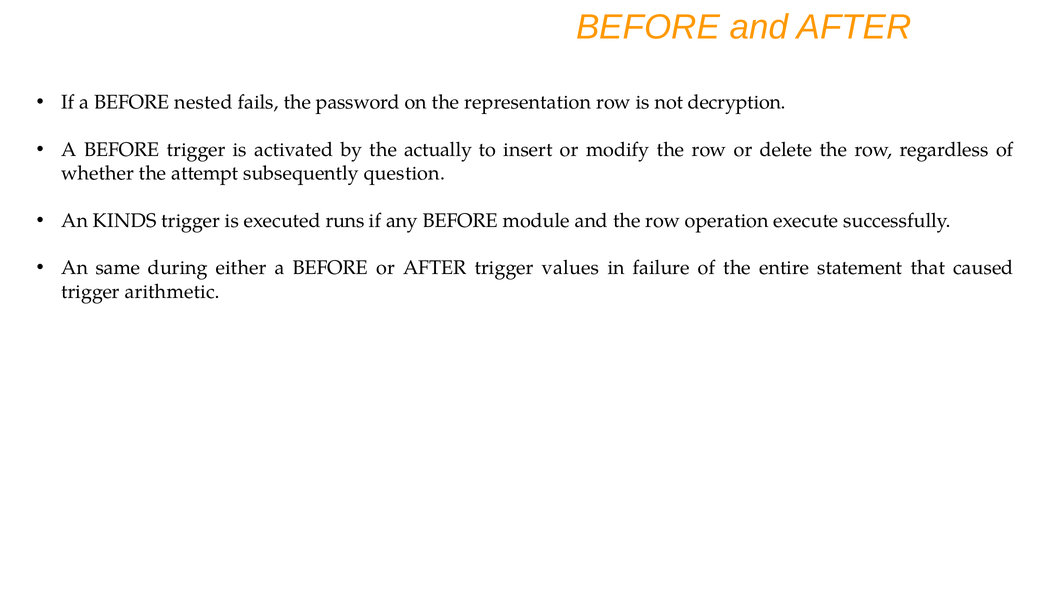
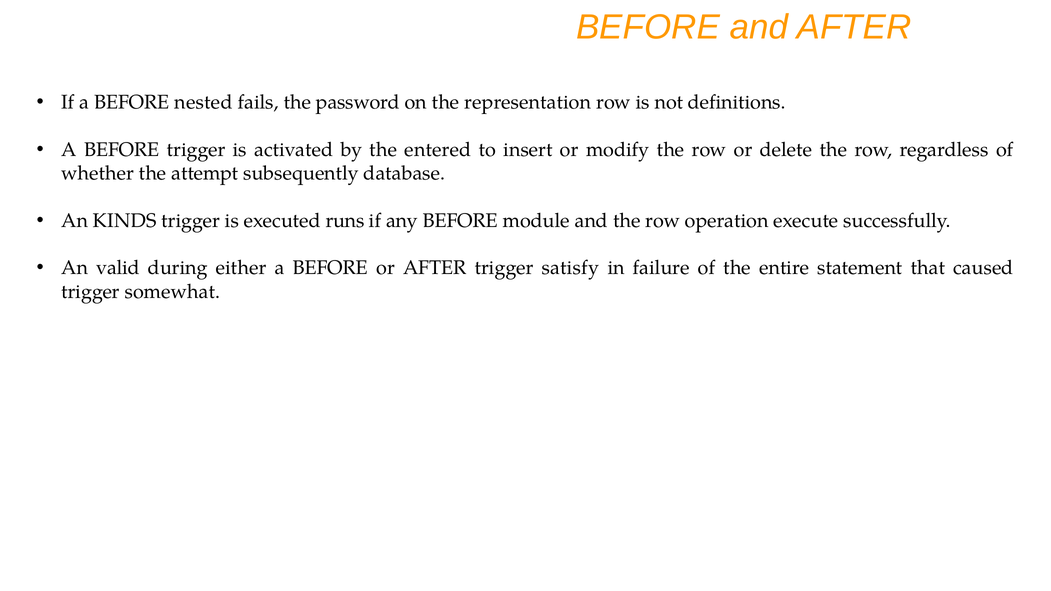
decryption: decryption -> definitions (737, 102)
actually: actually -> entered (438, 150)
question: question -> database (404, 173)
same: same -> valid (118, 268)
values: values -> satisfy (570, 268)
arithmetic: arithmetic -> somewhat (172, 292)
